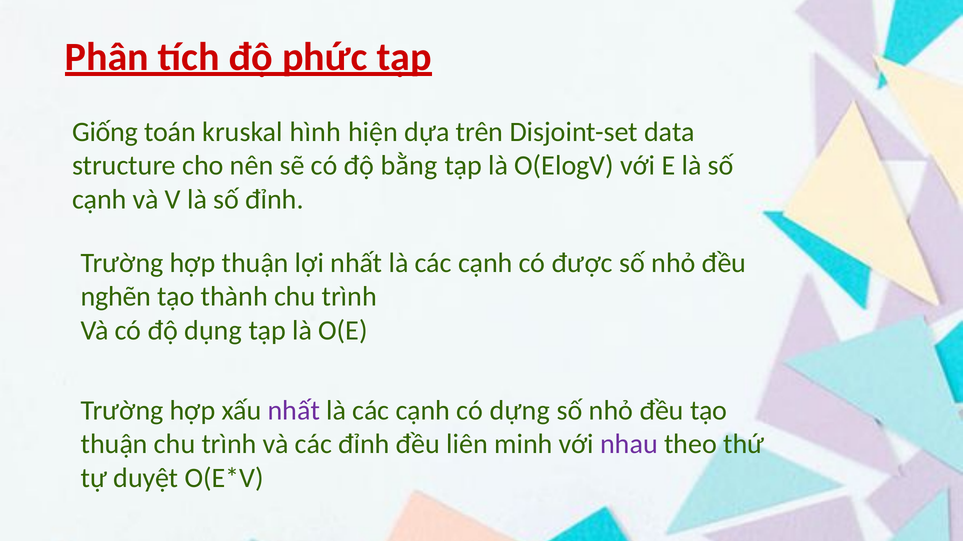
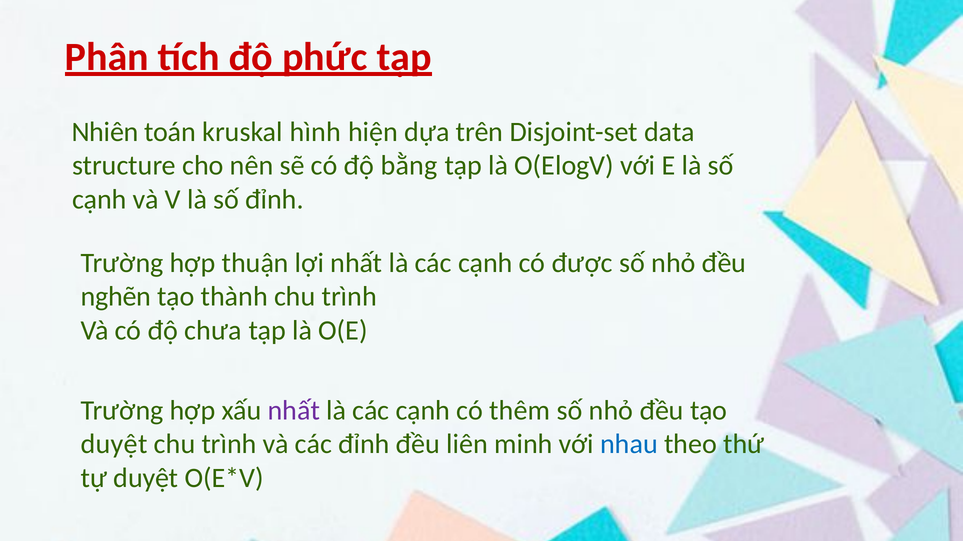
Giống: Giống -> Nhiên (105, 132)
dụng: dụng -> chưa (213, 331)
dựng: dựng -> thêm (520, 411)
thuận: thuận -> duyệt (114, 445)
nhau colour: purple -> blue (629, 445)
